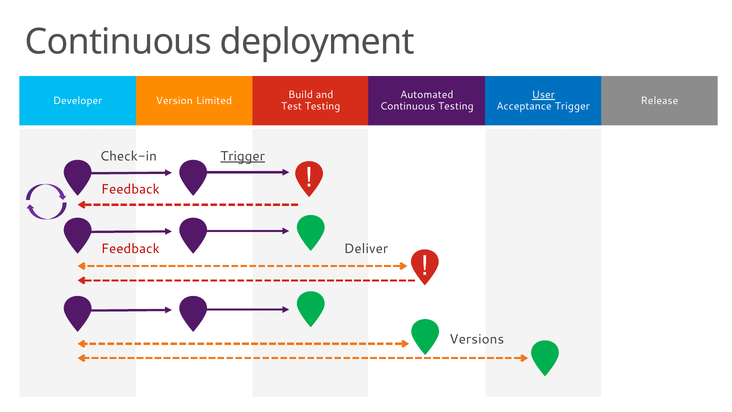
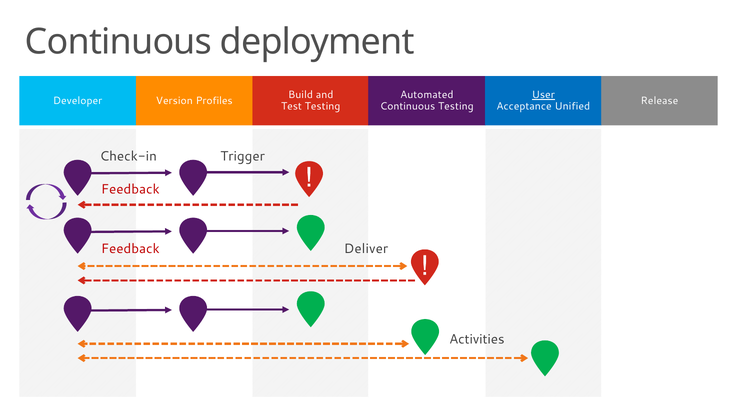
Limited: Limited -> Profiles (214, 101)
Acceptance Trigger: Trigger -> Unified (572, 106)
Trigger underline: present -> none (243, 156)
Versions: Versions -> Activities (477, 339)
